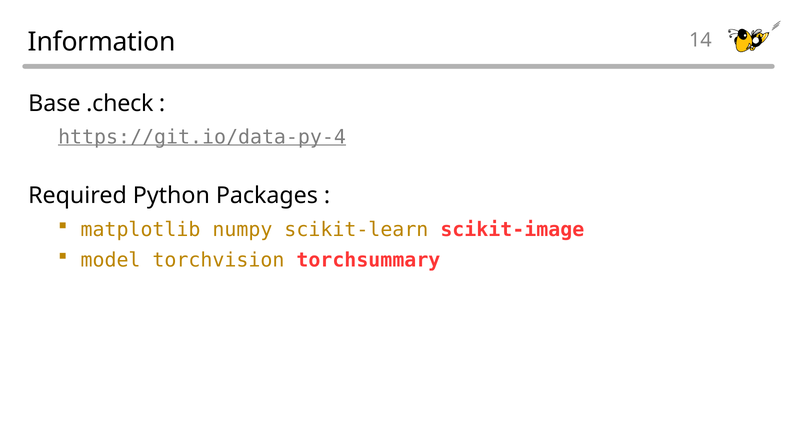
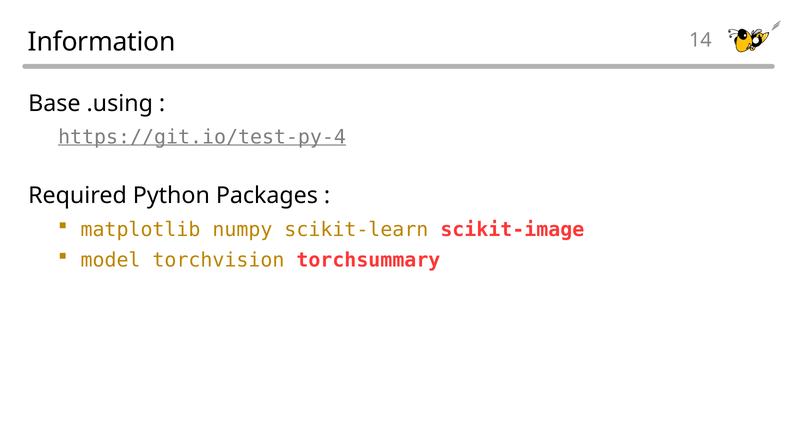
.check: .check -> .using (120, 103)
https://git.io/data-py-4: https://git.io/data-py-4 -> https://git.io/test-py-4 (202, 137)
